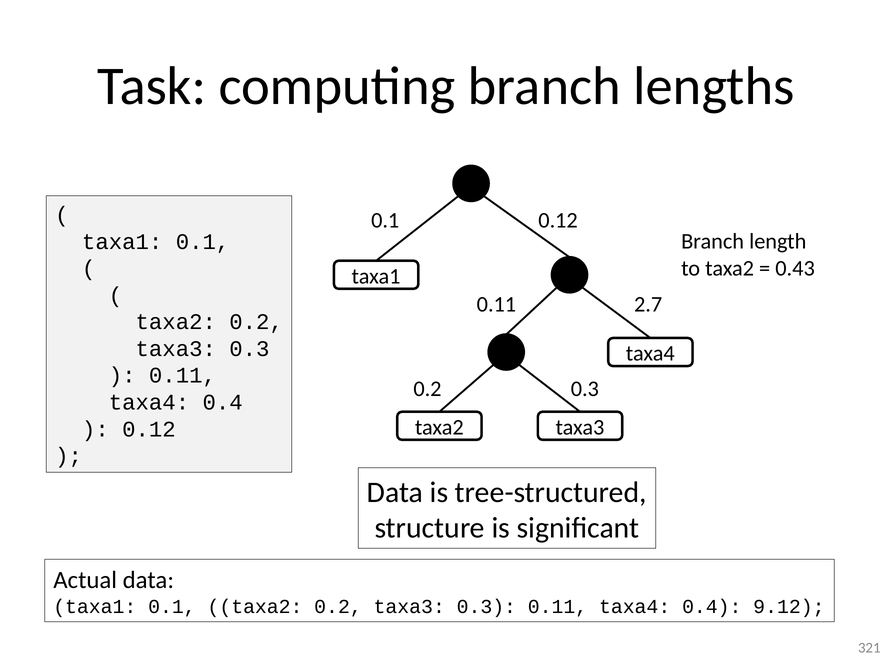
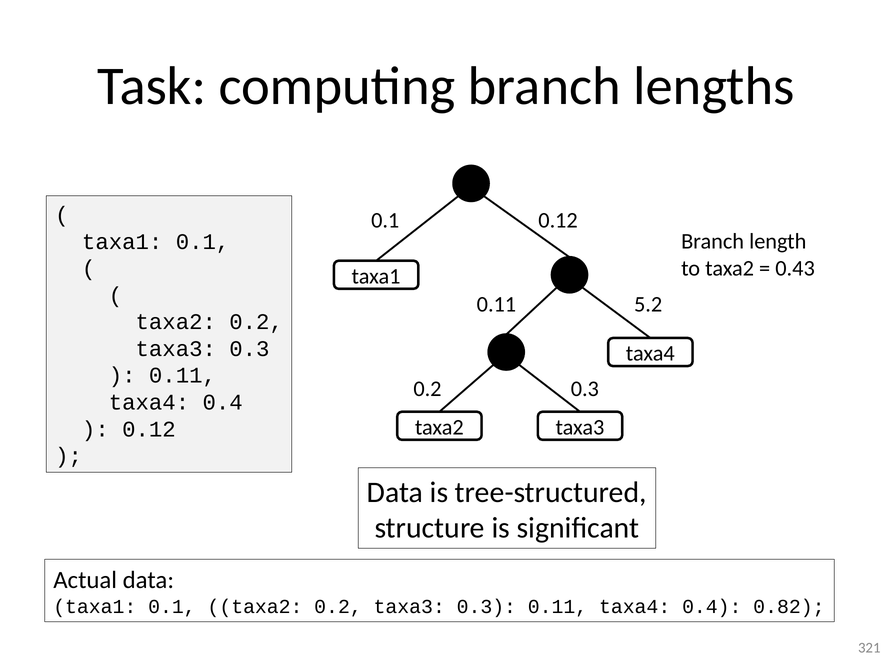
2.7: 2.7 -> 5.2 (648, 305)
9.12: 9.12 -> 0.82 (789, 607)
